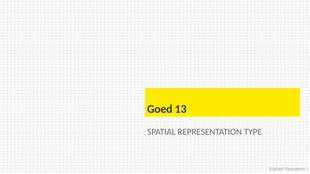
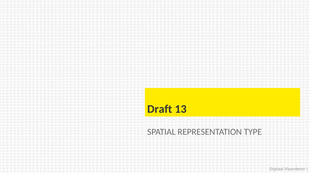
Goed: Goed -> Draft (160, 109)
